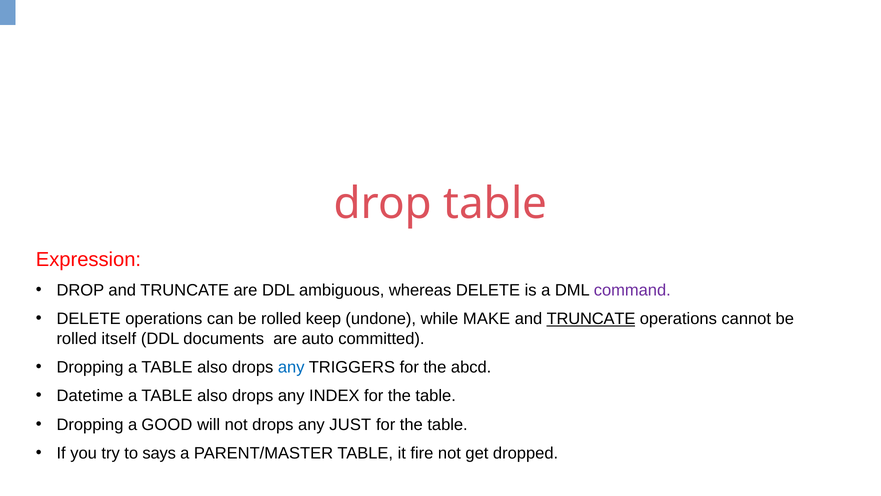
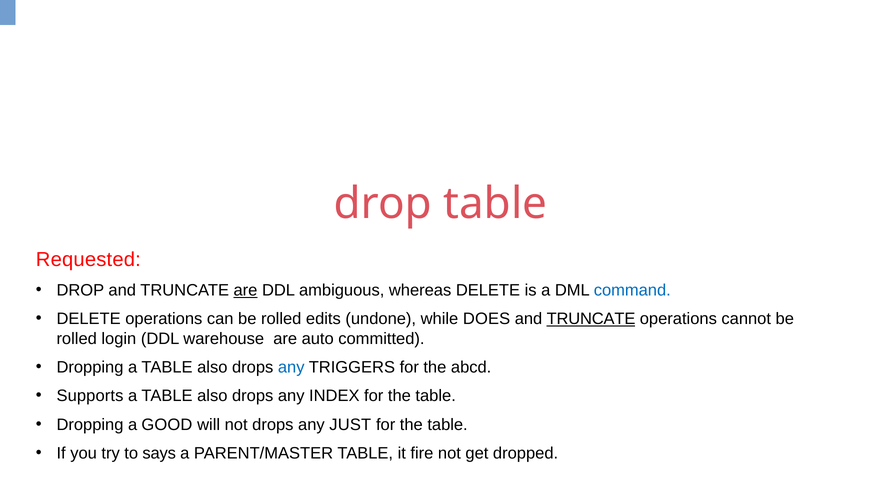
Expression: Expression -> Requested (88, 259)
are underline: none -> present (245, 290)
command colour: purple -> blue (632, 290)
keep: keep -> edits (323, 319)
MAKE: MAKE -> DOES (487, 319)
itself: itself -> login (119, 338)
documents: documents -> warehouse (224, 338)
Datetime: Datetime -> Supports (90, 396)
